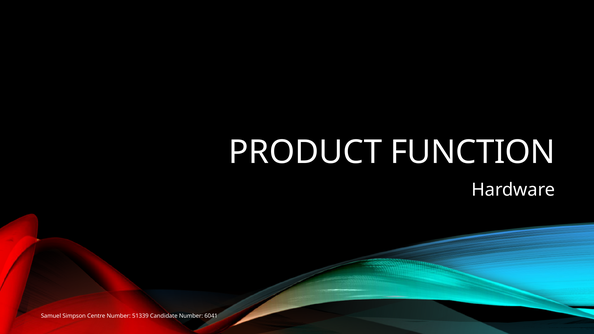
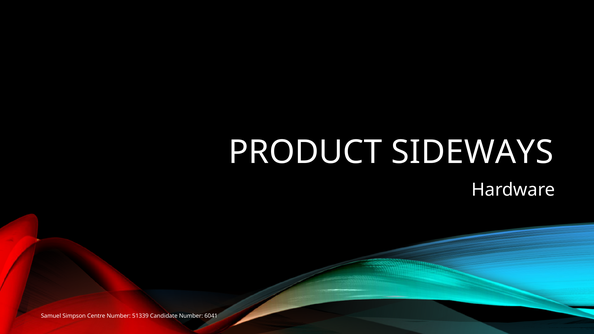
FUNCTION: FUNCTION -> SIDEWAYS (472, 152)
